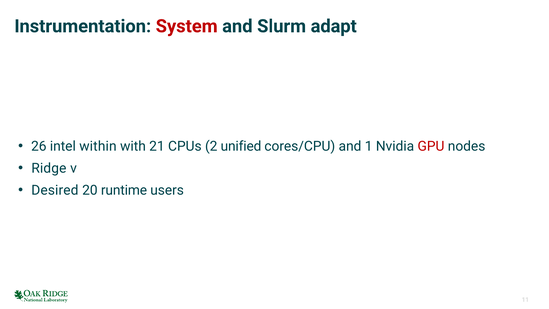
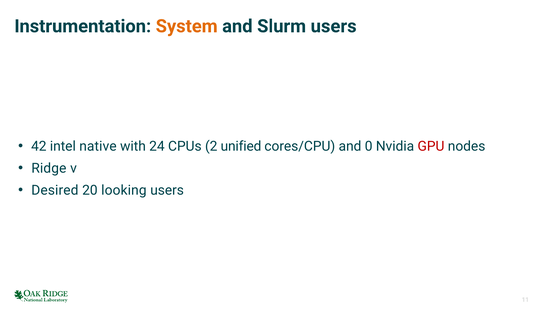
System colour: red -> orange (187, 26)
Slurm adapt: adapt -> users (334, 26)
26: 26 -> 42 (39, 146)
within: within -> native (98, 146)
21: 21 -> 24 (157, 146)
1: 1 -> 0 (369, 146)
runtime: runtime -> looking (124, 190)
